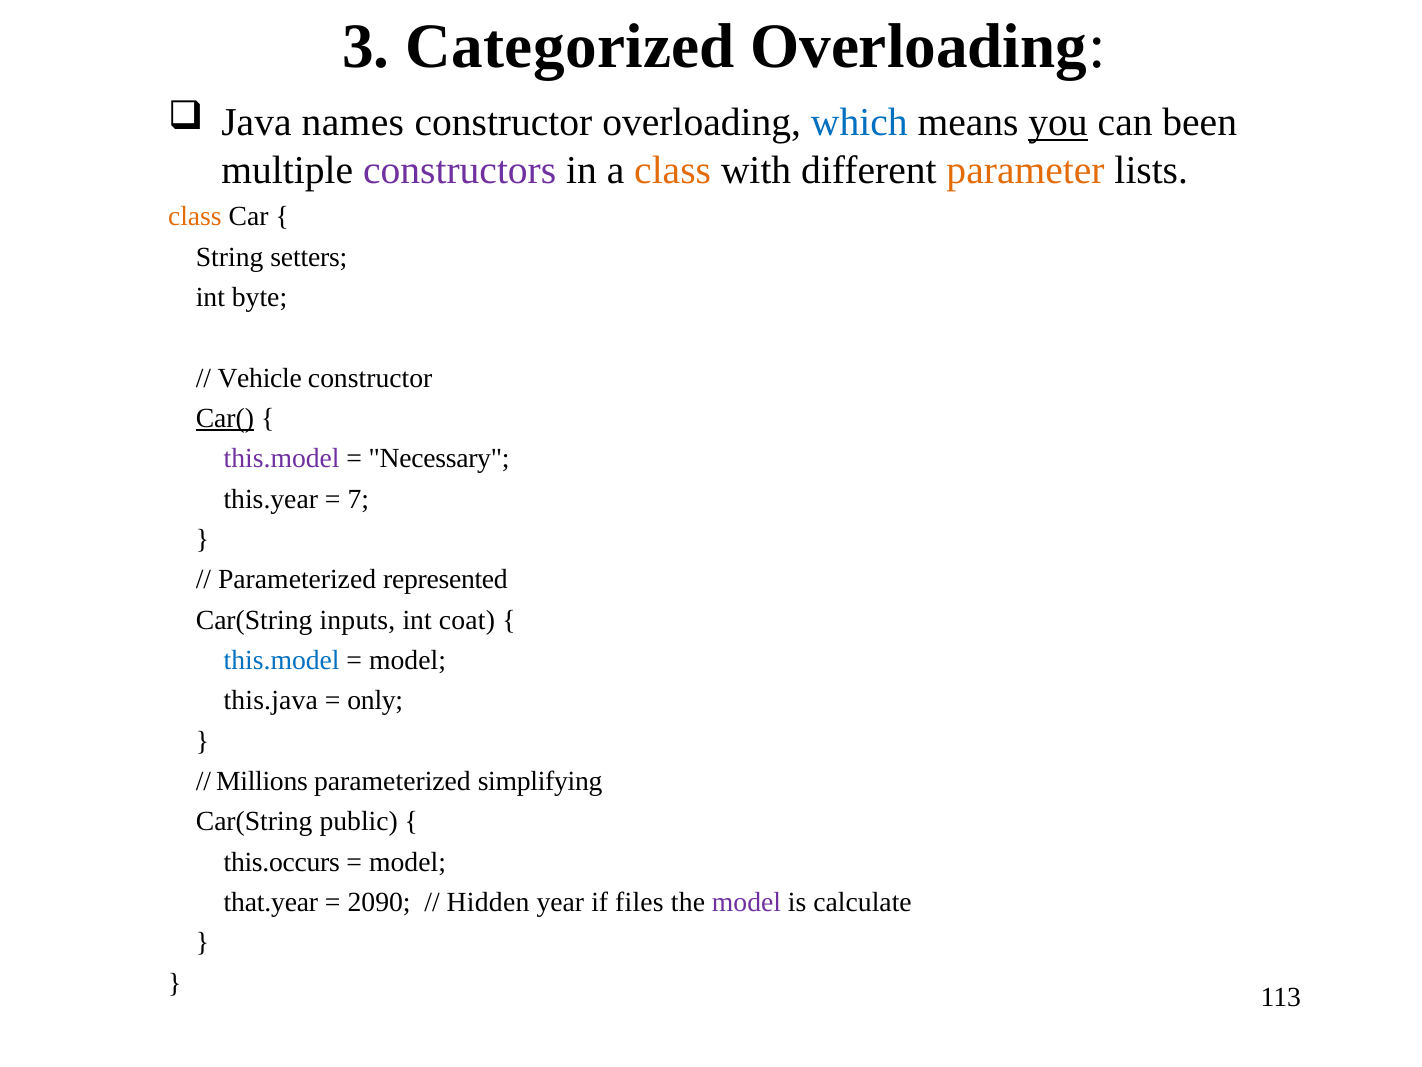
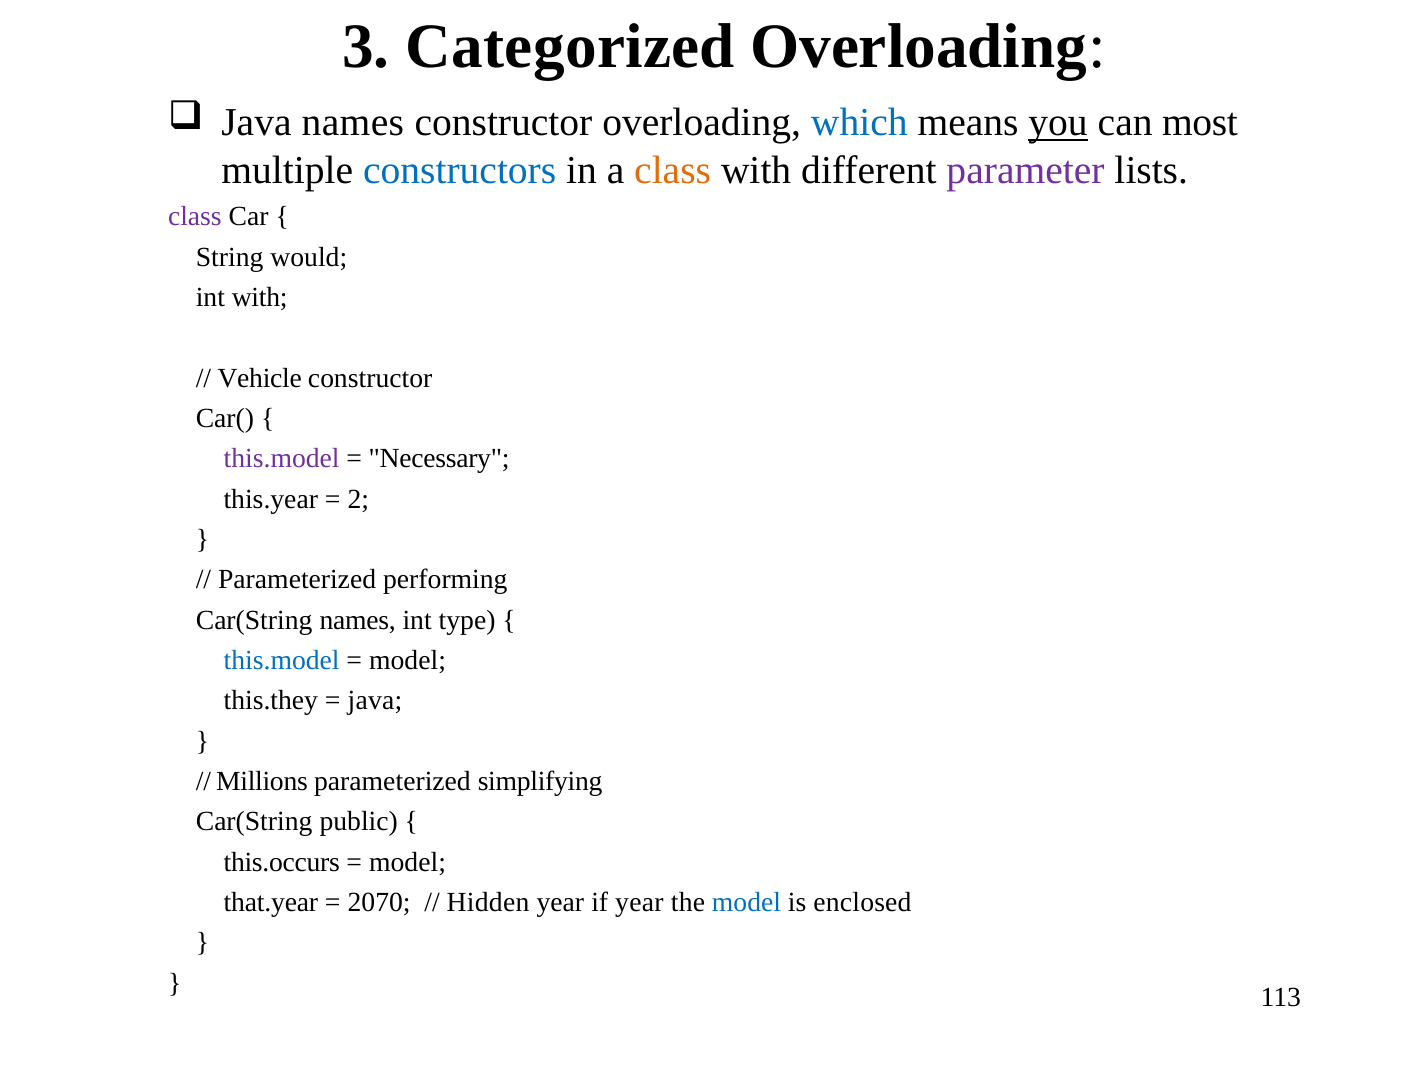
been: been -> most (1200, 123)
constructors colour: purple -> blue (460, 170)
parameter colour: orange -> purple (1026, 170)
class colour: orange -> purple (195, 217)
setters: setters -> would (309, 257)
int byte: byte -> with (260, 297)
Car( underline: present -> none (225, 418)
7: 7 -> 2 (358, 499)
represented: represented -> performing (445, 579)
Car(String inputs: inputs -> names (358, 620)
coat: coat -> type (467, 620)
this.java: this.java -> this.they (271, 700)
only: only -> java (375, 700)
2090: 2090 -> 2070 (379, 902)
if files: files -> year (639, 902)
model colour: purple -> blue (746, 902)
calculate: calculate -> enclosed (862, 902)
